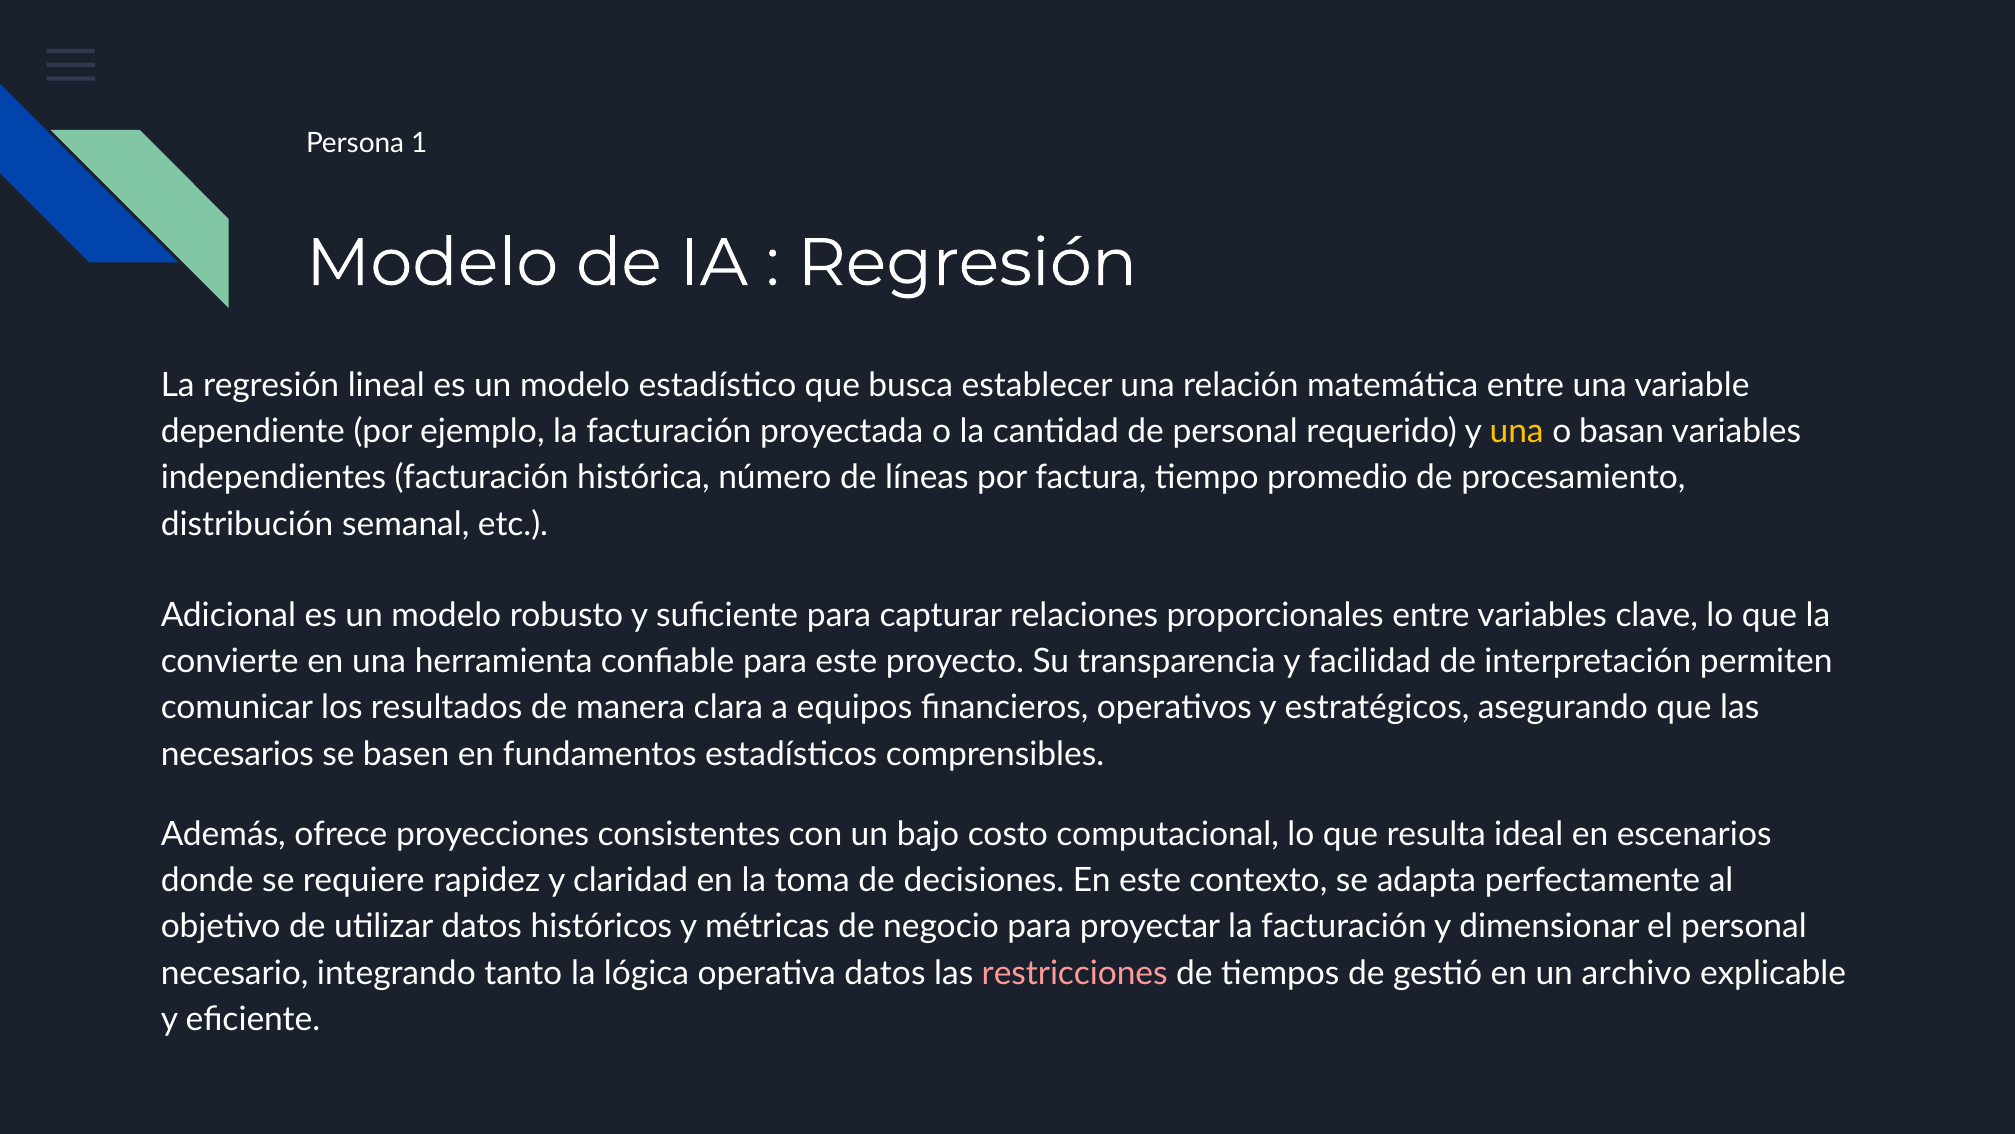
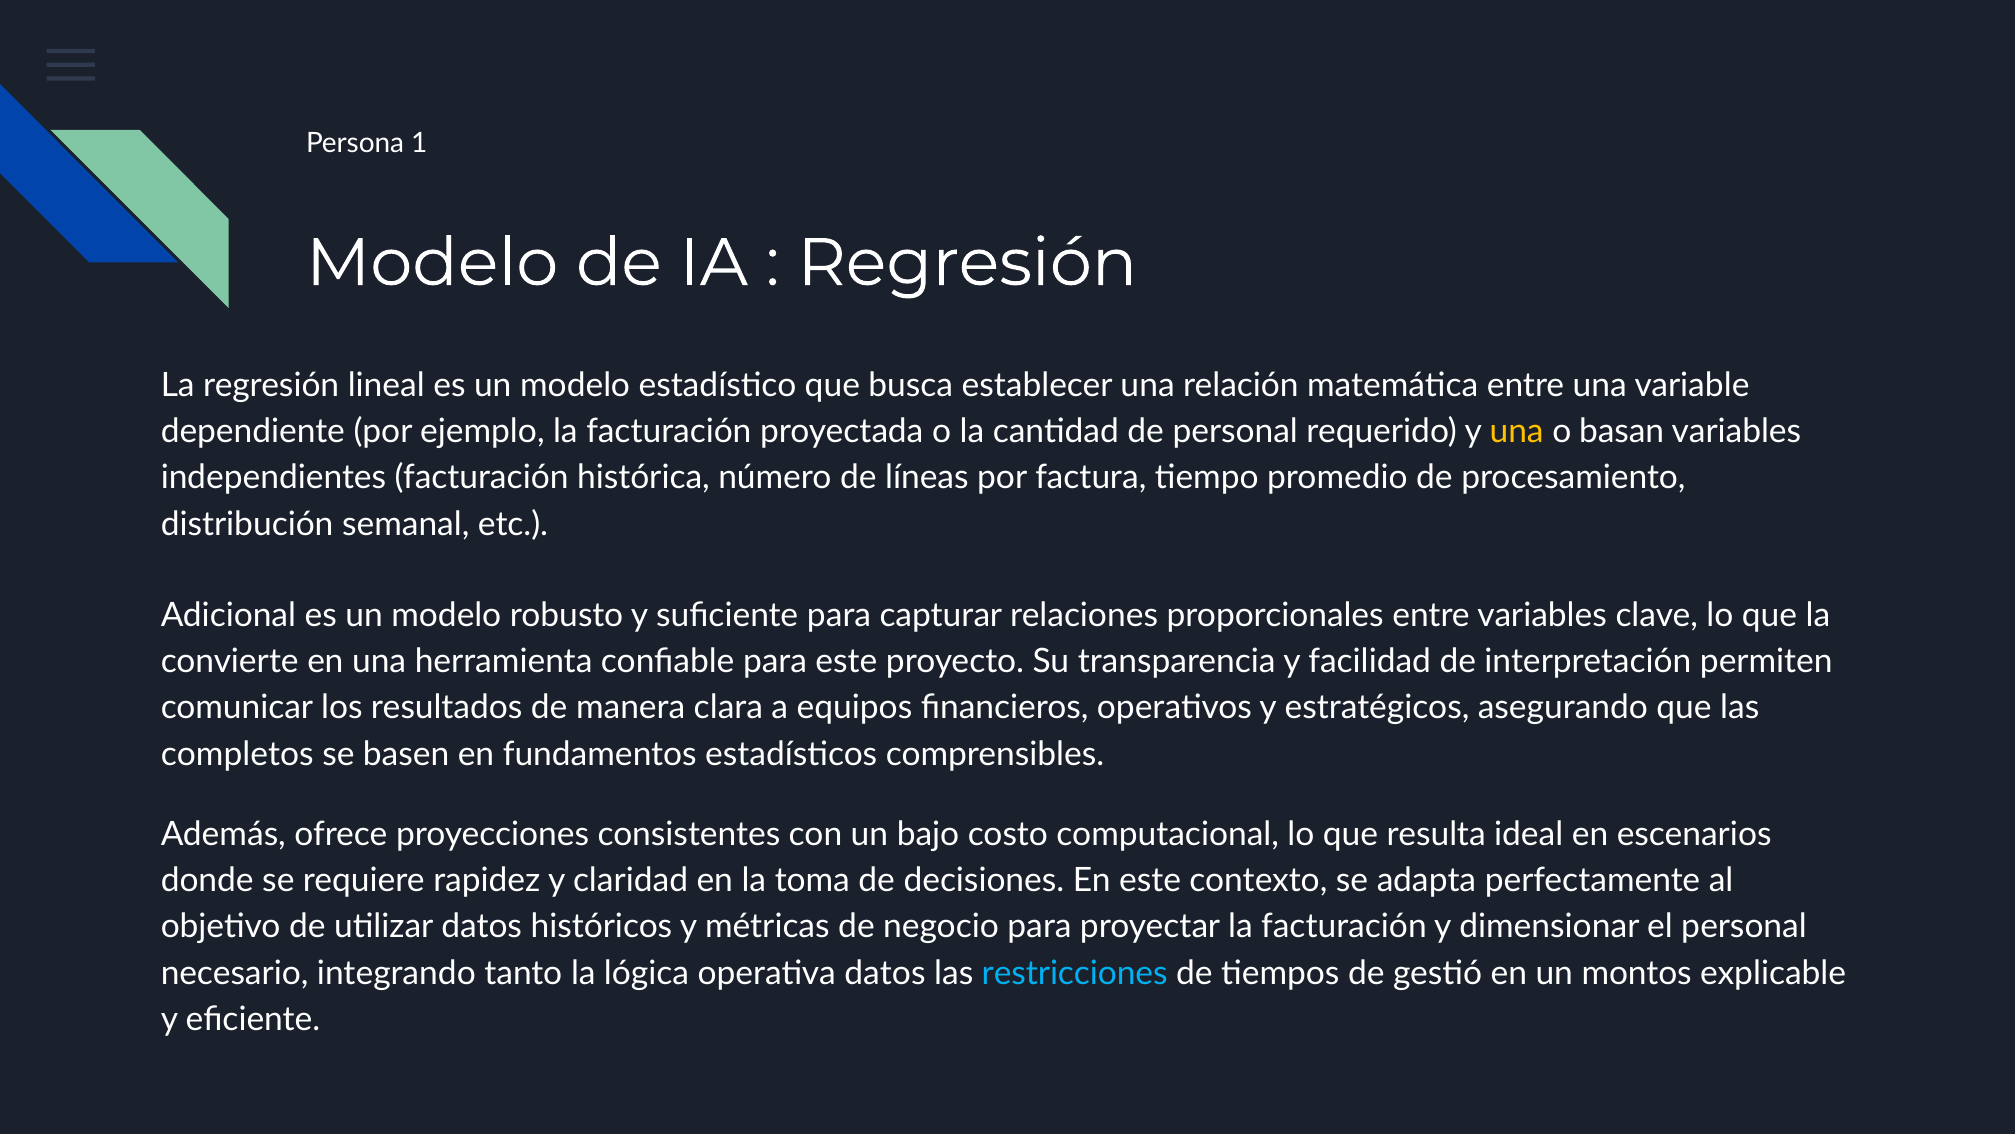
necesarios: necesarios -> completos (237, 754)
restricciones colour: pink -> light blue (1075, 973)
archivo: archivo -> montos (1637, 973)
